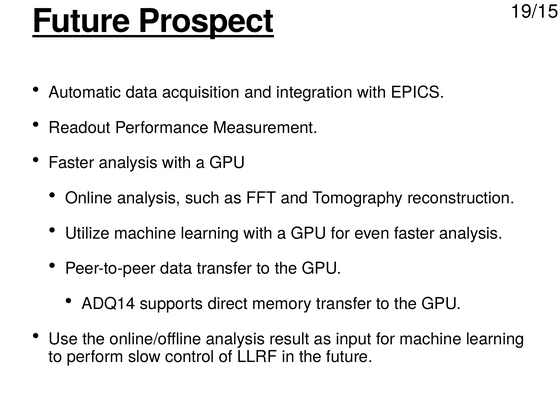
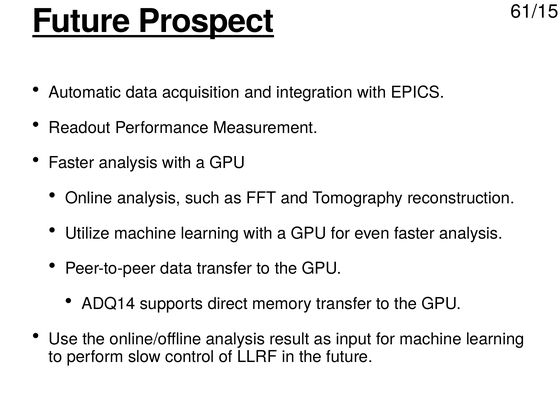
19/15: 19/15 -> 61/15 (534, 12)
